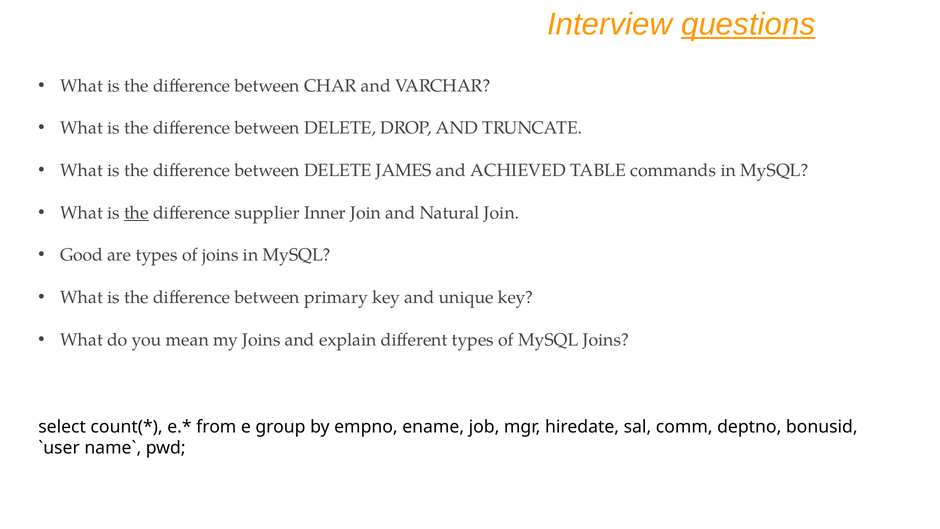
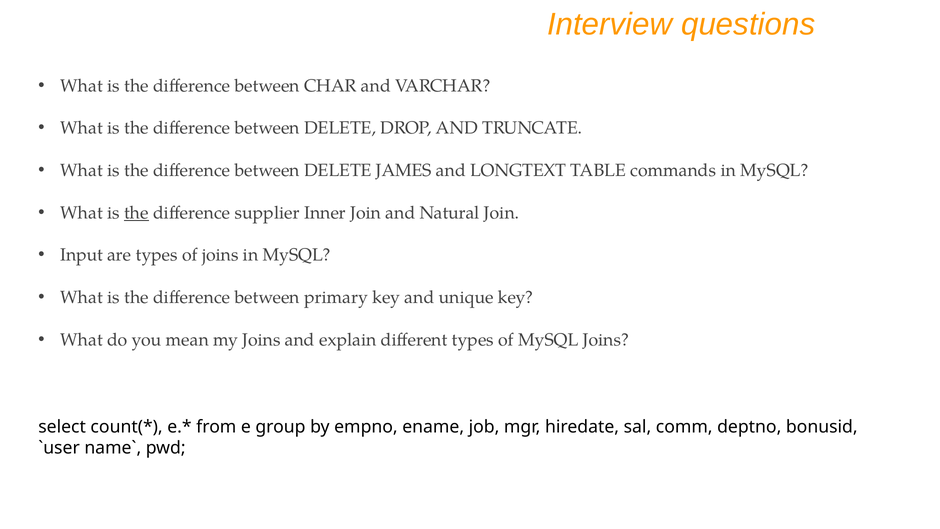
questions underline: present -> none (748, 24)
ACHIEVED: ACHIEVED -> LONGTEXT (518, 170)
Good: Good -> Input (82, 255)
